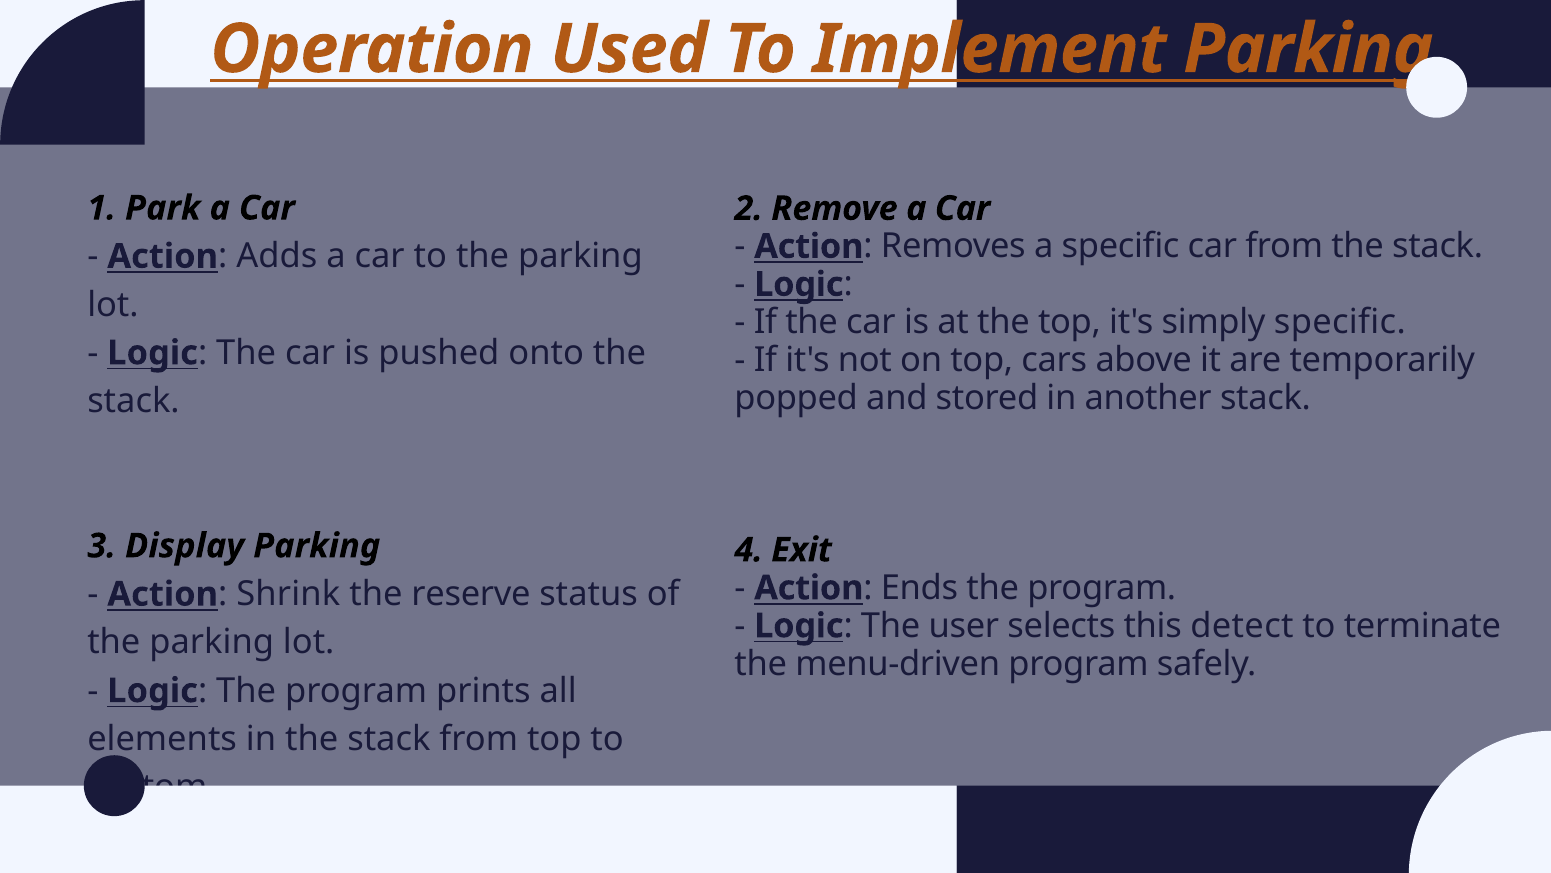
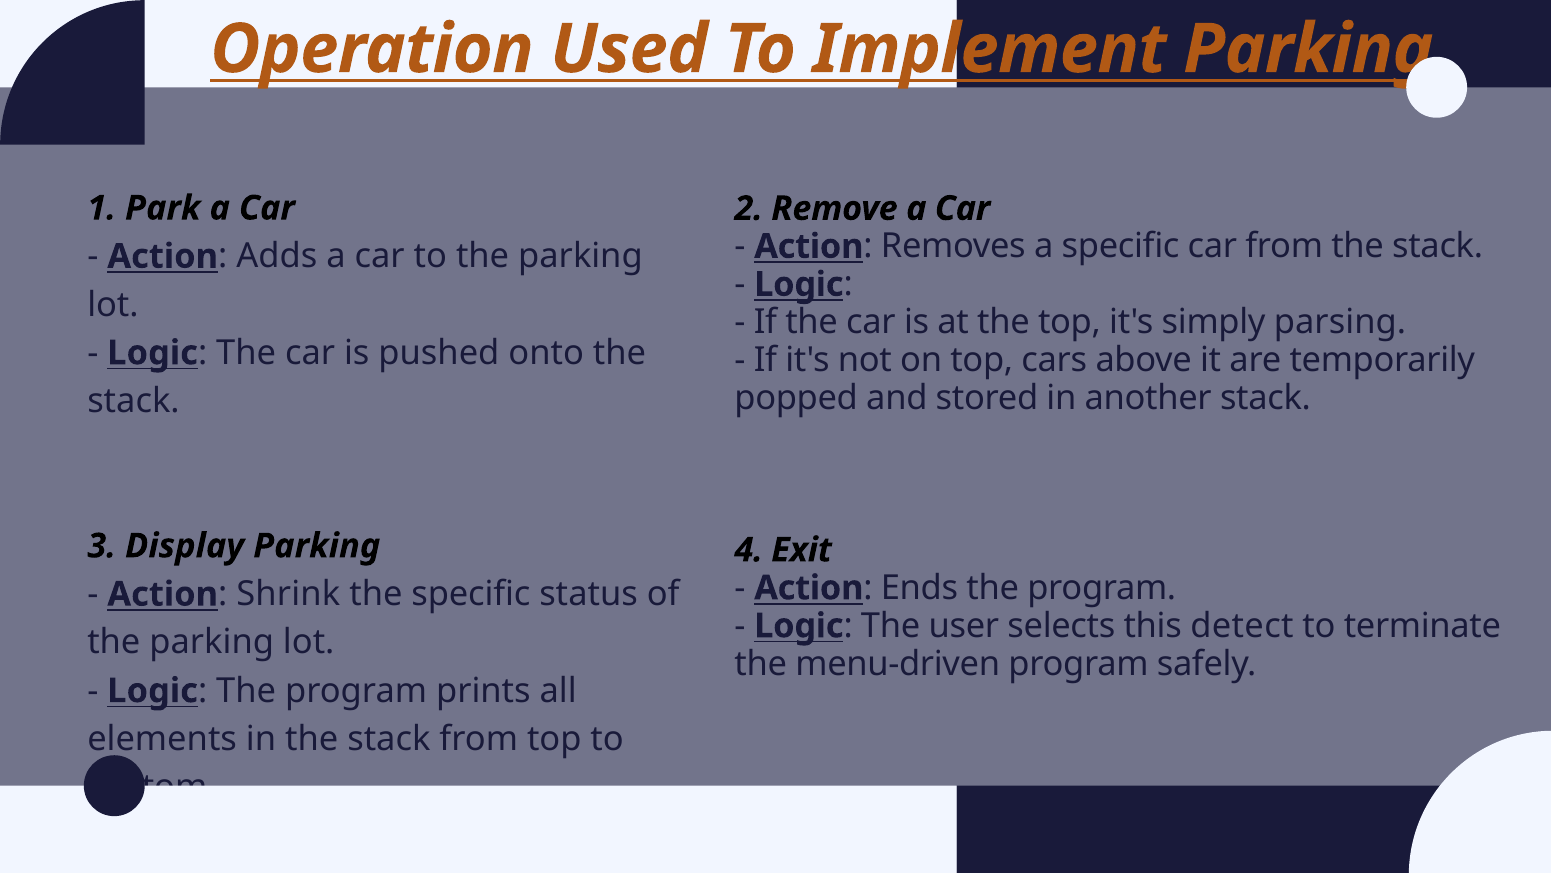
simply specific: specific -> parsing (1340, 322)
the reserve: reserve -> specific (471, 594)
